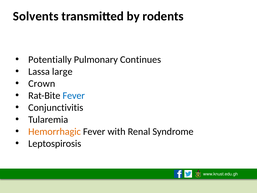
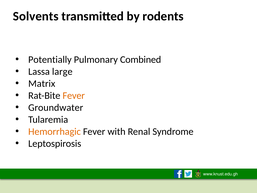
Continues: Continues -> Combined (141, 59)
Crown: Crown -> Matrix (42, 83)
Fever colour: blue -> orange (74, 95)
Conjunctivitis: Conjunctivitis -> Groundwater (56, 107)
